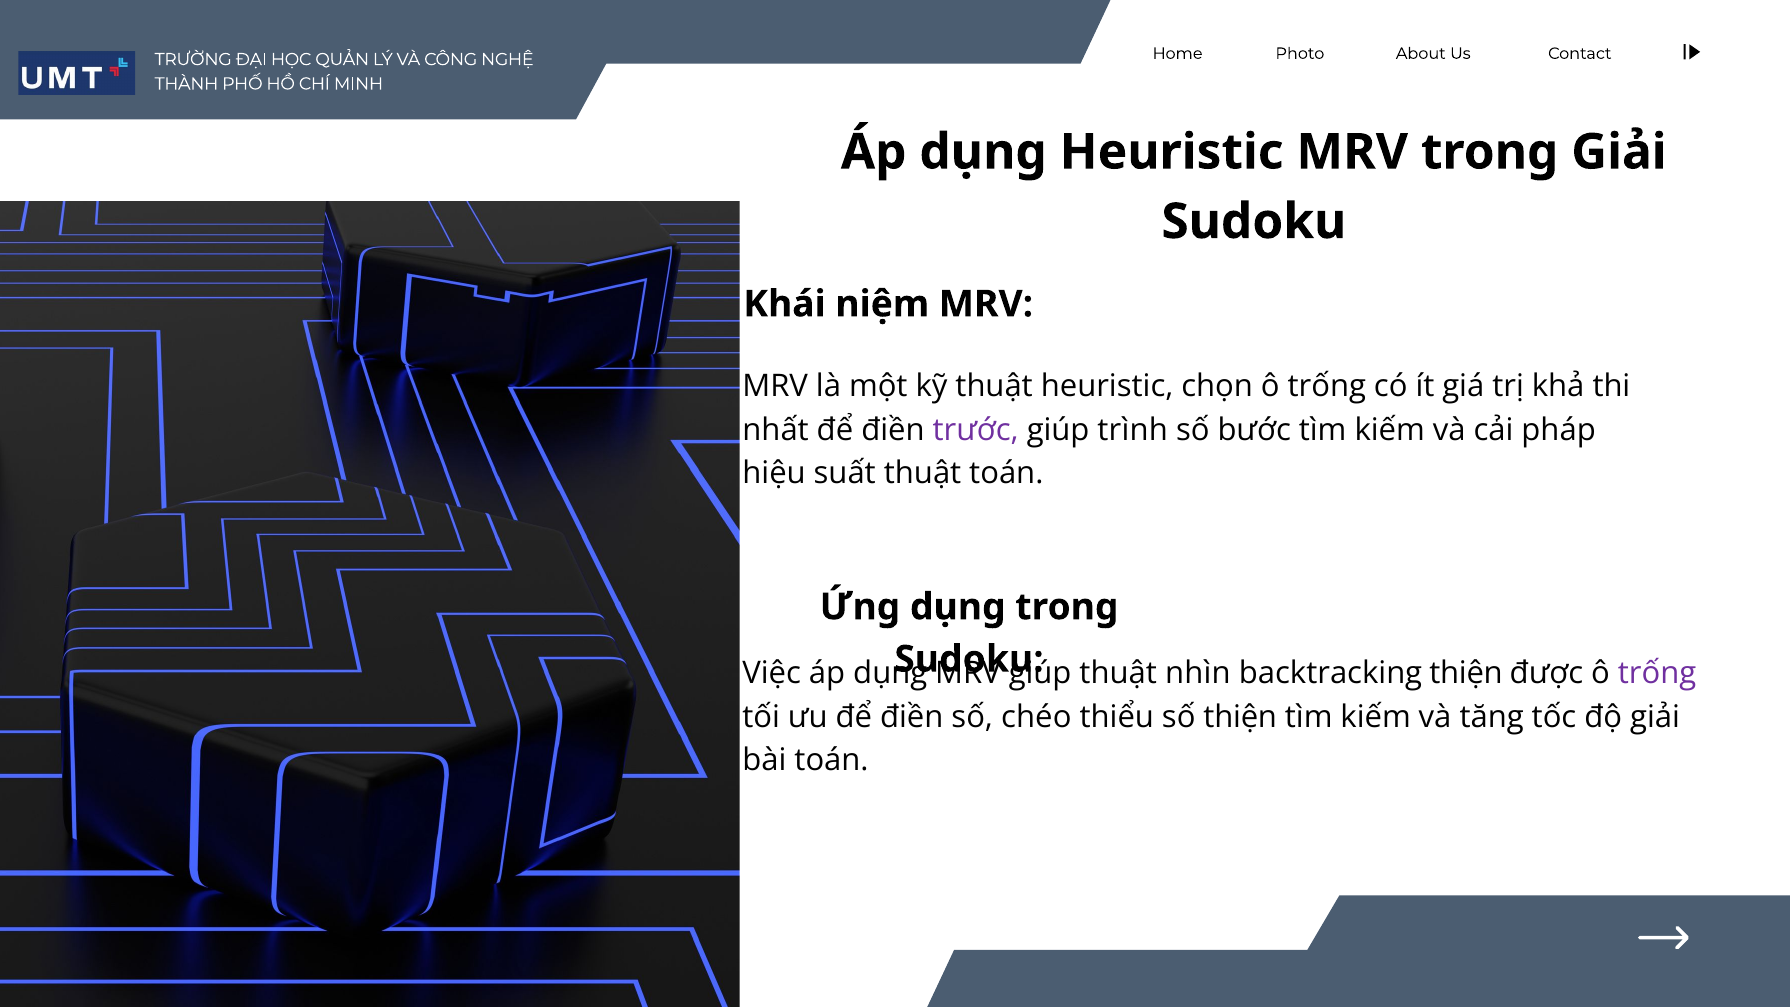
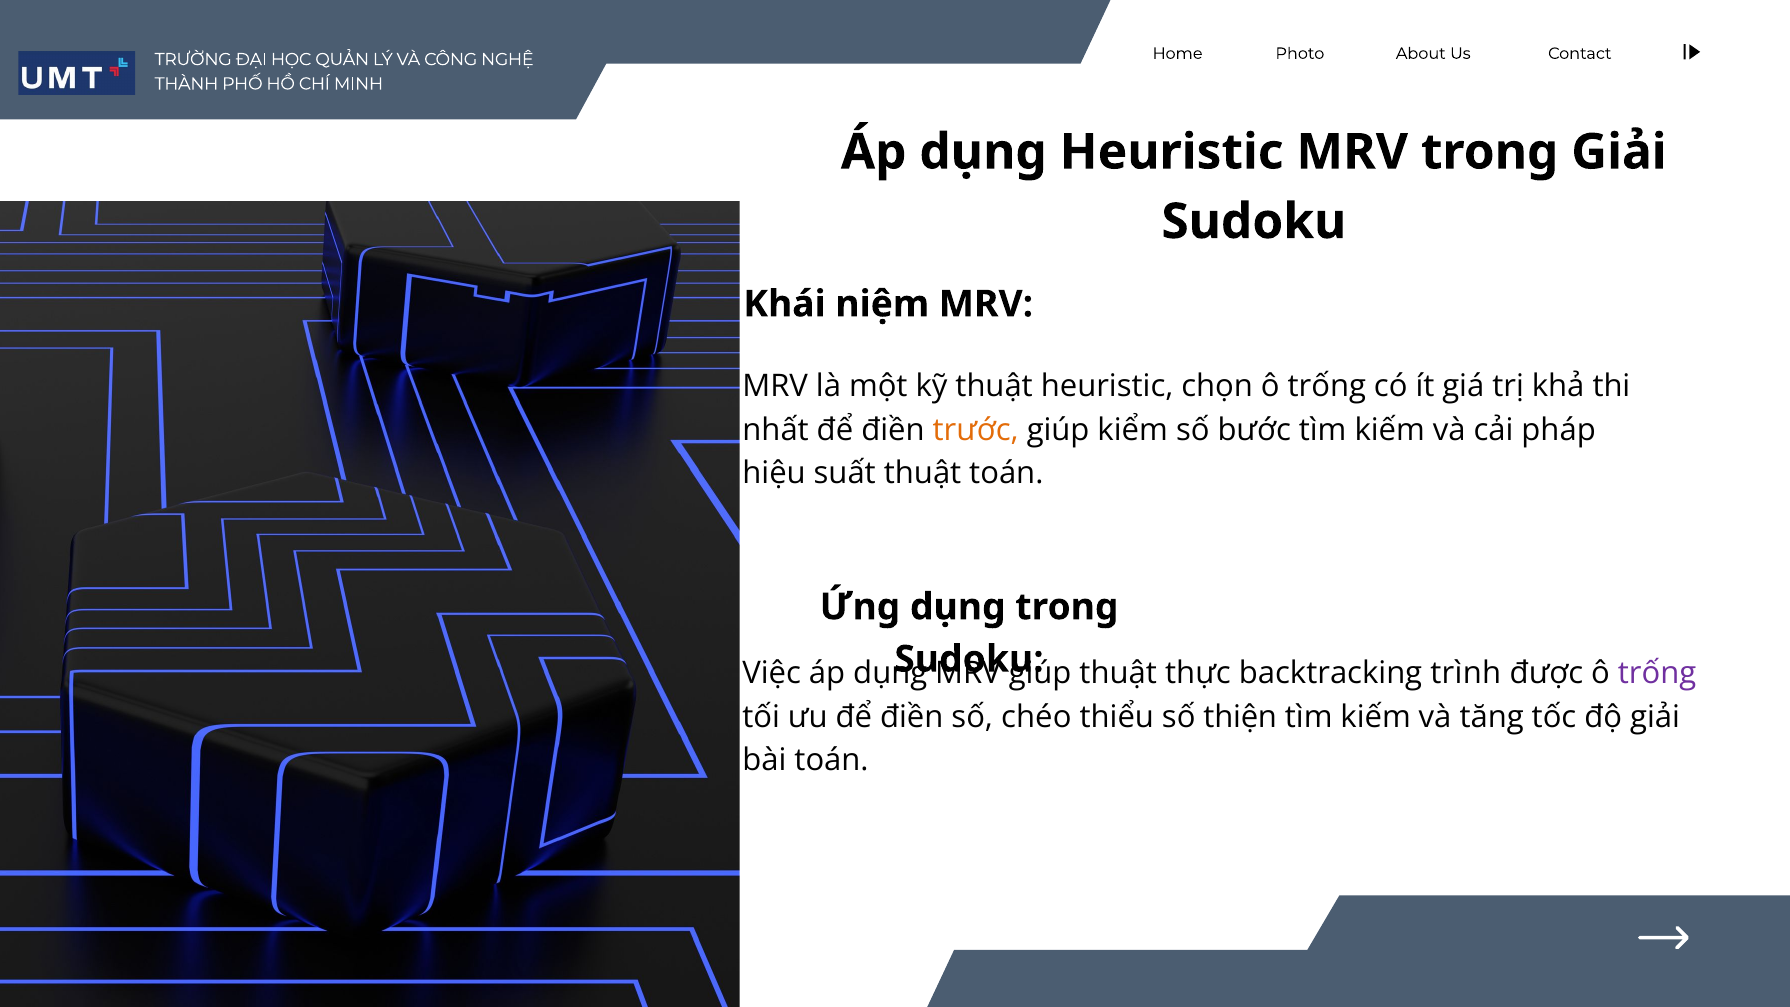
trước colour: purple -> orange (976, 430)
trình: trình -> kiểm (1133, 430)
nhìn: nhìn -> thực (1198, 673)
backtracking thiện: thiện -> trình (1466, 673)
